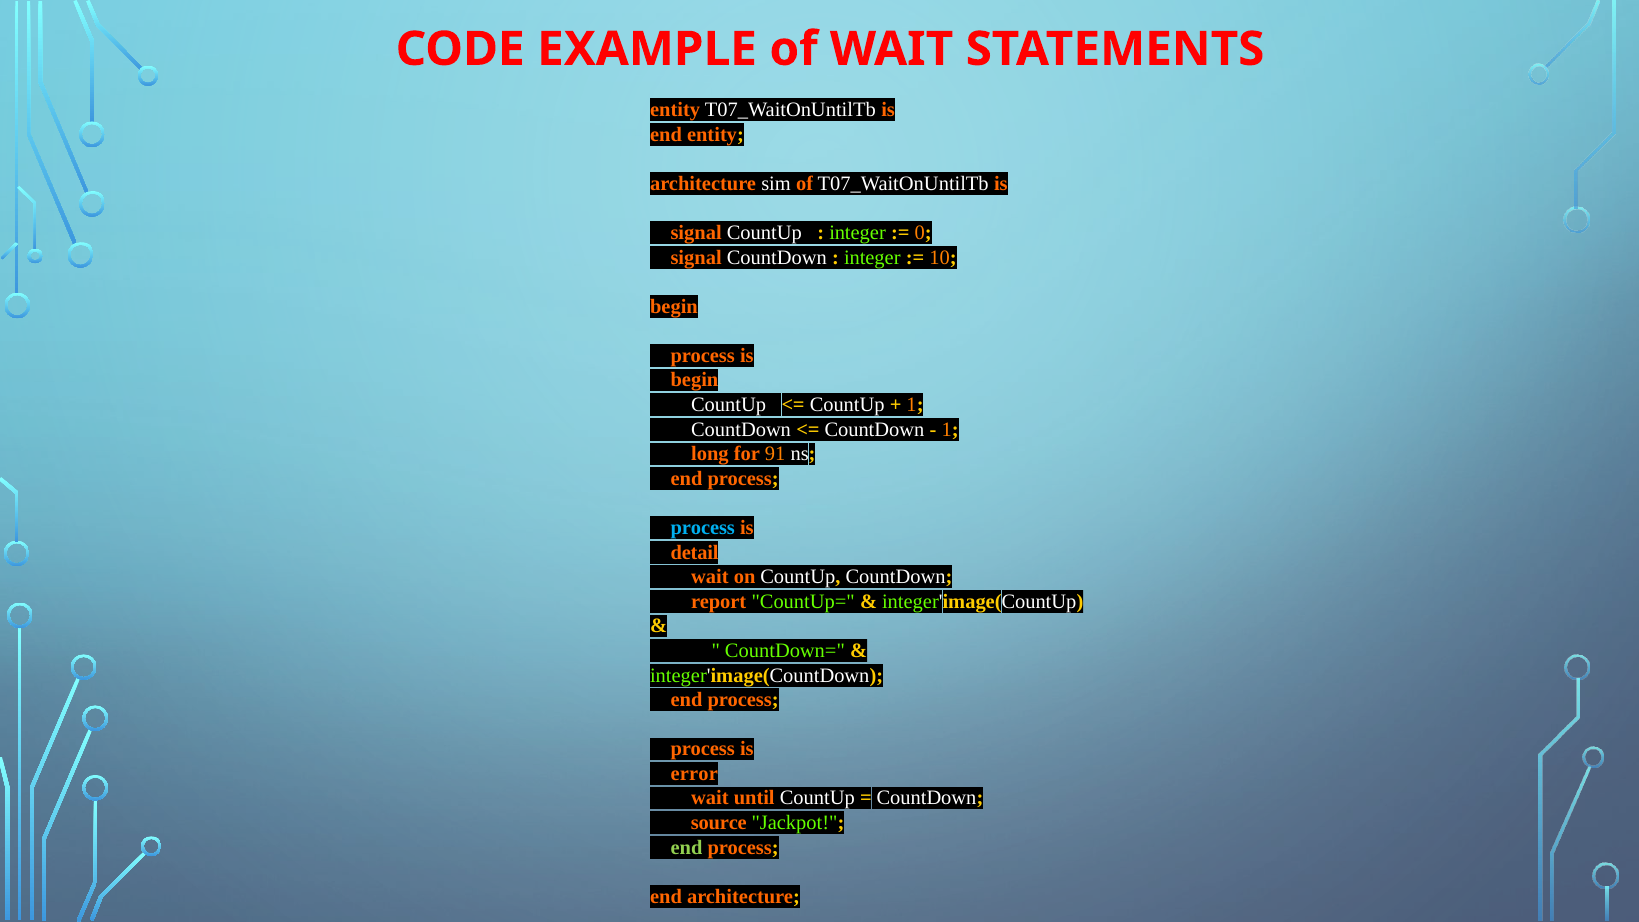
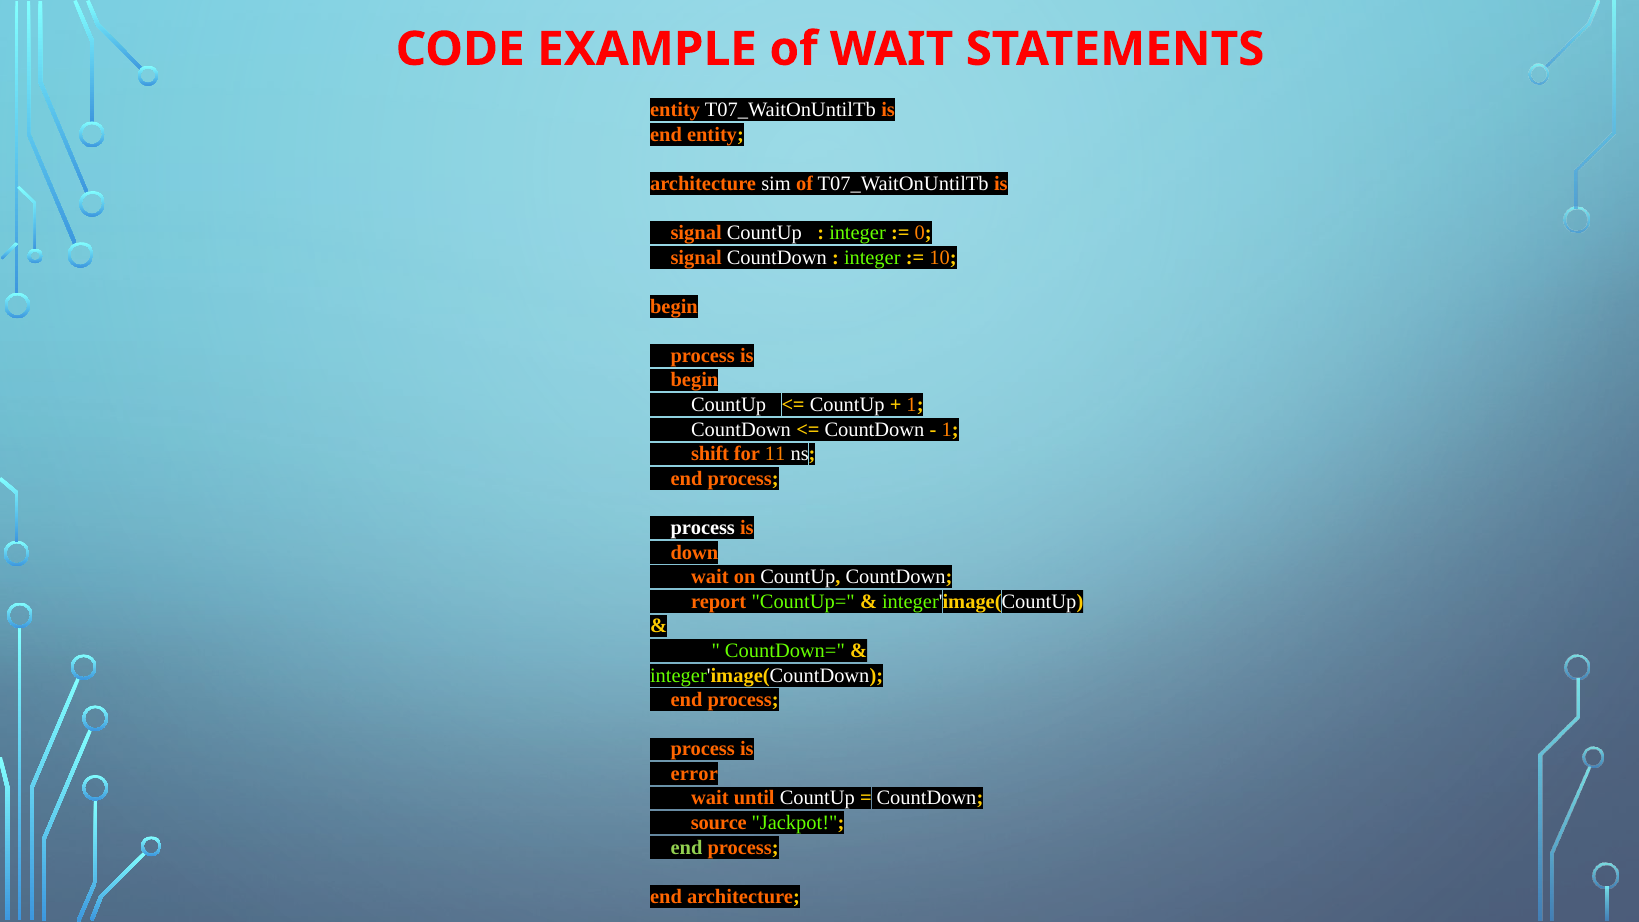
long: long -> shift (710, 454)
91: 91 -> 11 (775, 454)
process colour: light blue -> white (703, 528)
detail: detail -> down (694, 552)
